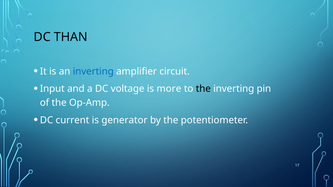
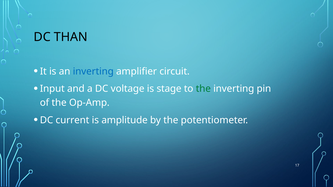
more: more -> stage (169, 89)
the colour: black -> green (203, 89)
generator: generator -> amplitude (125, 120)
